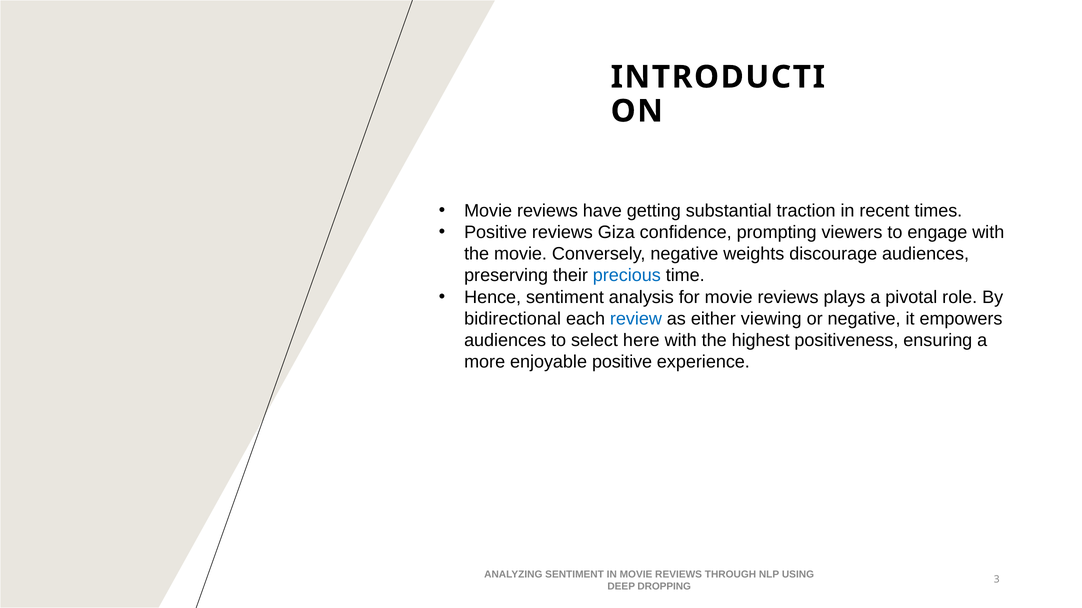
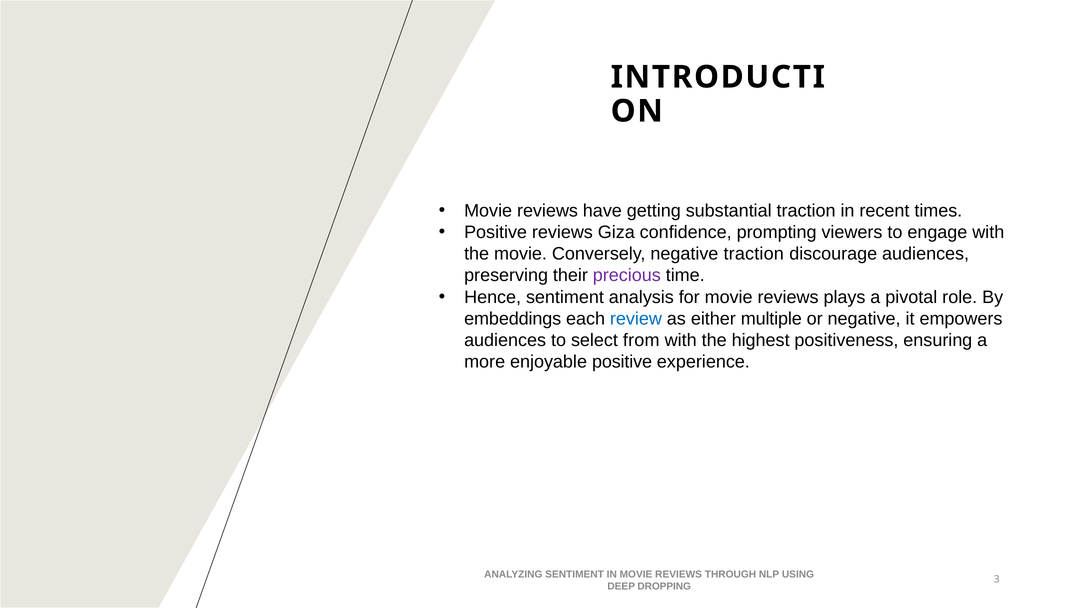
negative weights: weights -> traction (754, 254)
precious colour: blue -> purple (627, 276)
bidirectional: bidirectional -> embeddings (513, 319)
viewing: viewing -> multiple (771, 319)
here: here -> from (641, 341)
